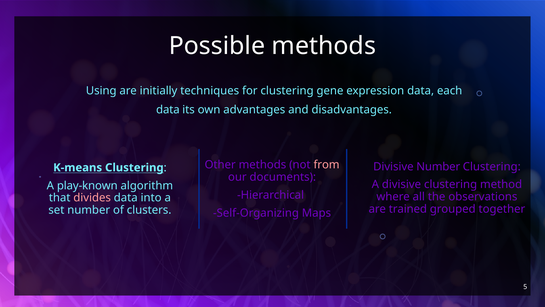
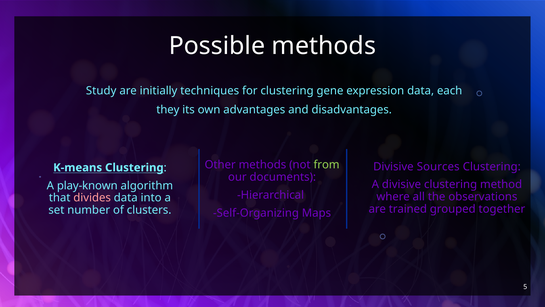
Using: Using -> Study (101, 91)
data: data -> they (168, 110)
from colour: pink -> light green (327, 165)
Divisive Number: Number -> Sources (438, 166)
